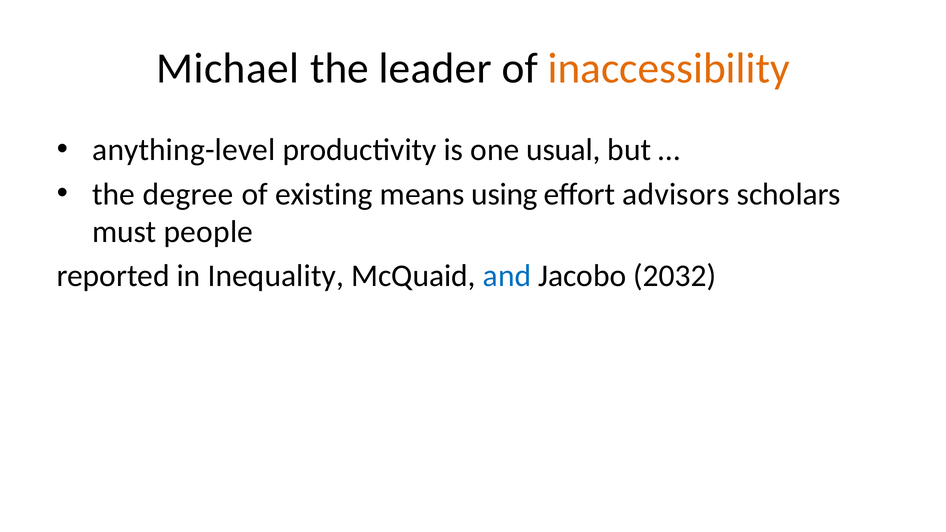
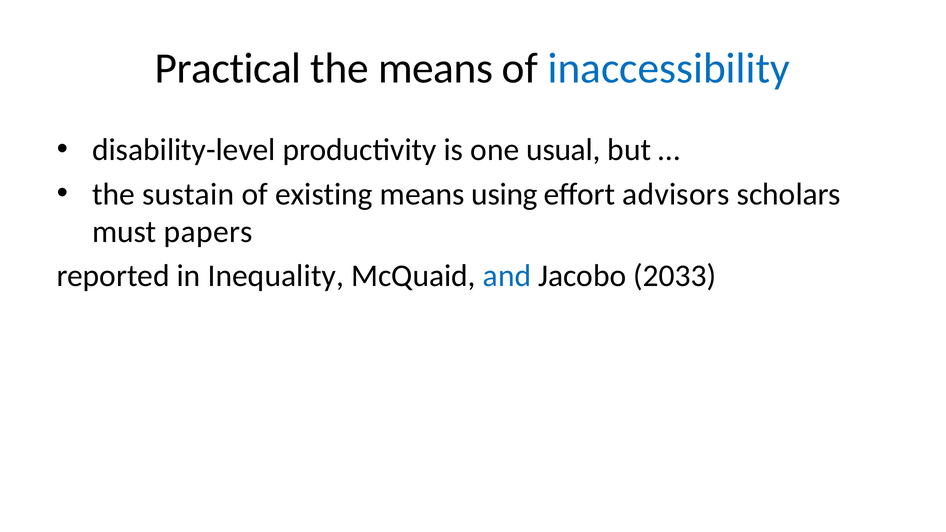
Michael: Michael -> Practical (228, 69)
the leader: leader -> means (436, 69)
inaccessibility colour: orange -> blue (669, 69)
anything-level: anything-level -> disability-level (184, 150)
degree: degree -> sustain (188, 194)
people: people -> papers (208, 232)
2032: 2032 -> 2033 (675, 276)
